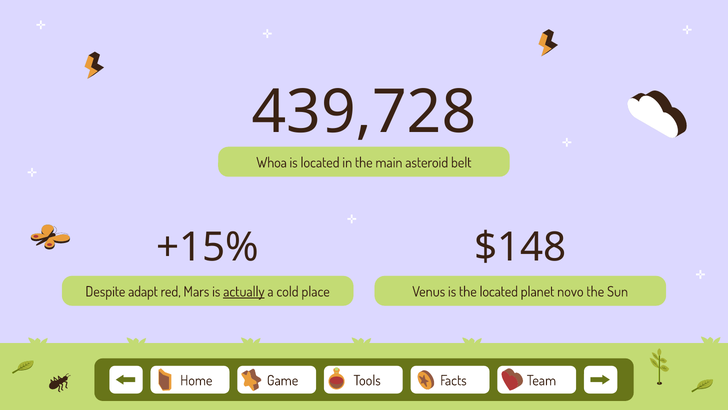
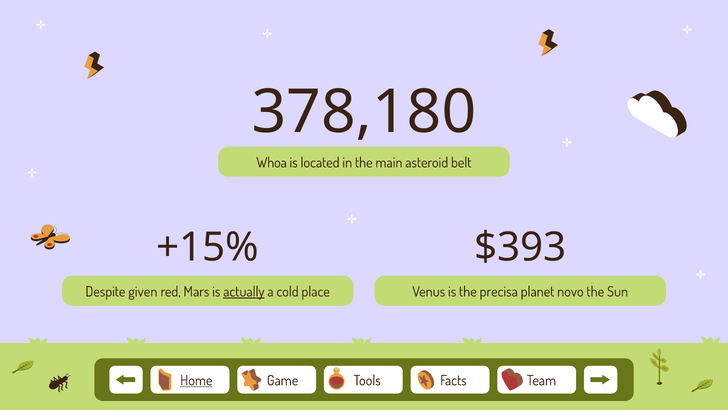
439,728: 439,728 -> 378,180 (364, 112)
$148: $148 -> $393 (520, 247)
adapt: adapt -> given (143, 291)
the located: located -> precisa (499, 291)
Home underline: none -> present (196, 380)
